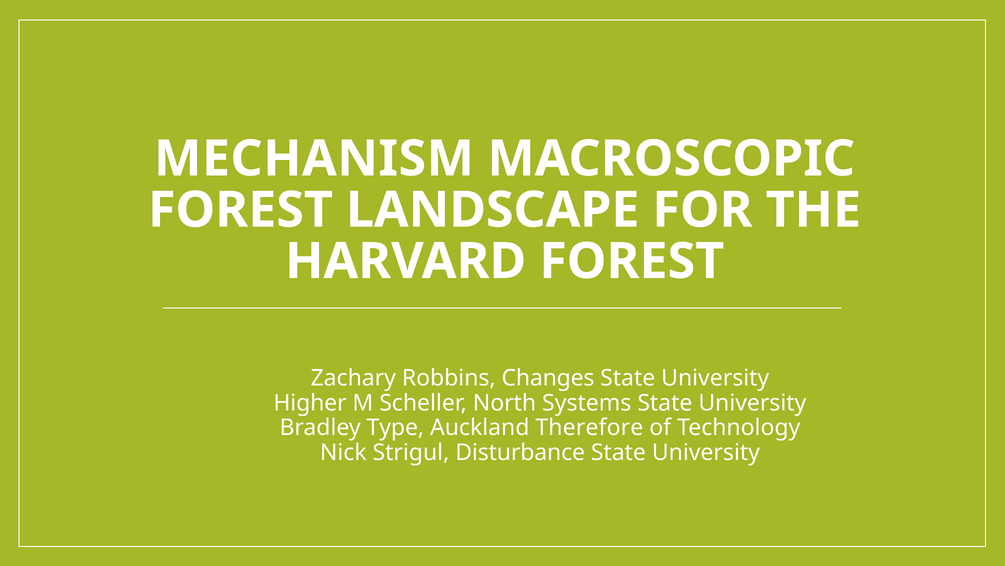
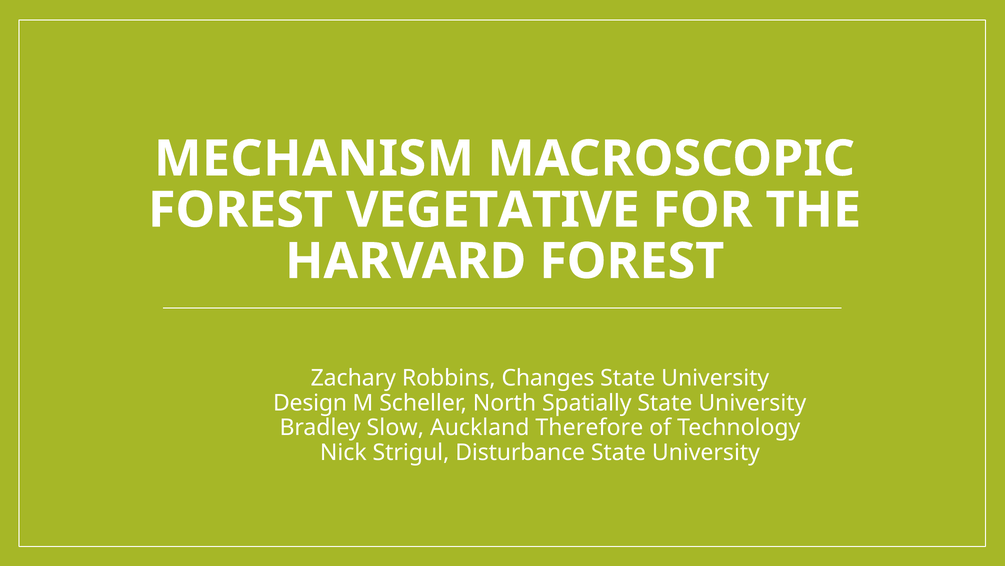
LANDSCAPE: LANDSCAPE -> VEGETATIVE (493, 210)
Higher: Higher -> Design (310, 402)
Systems: Systems -> Spatially (587, 402)
Type: Type -> Slow (395, 427)
